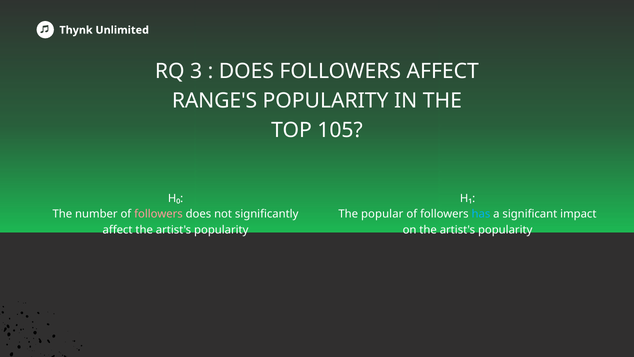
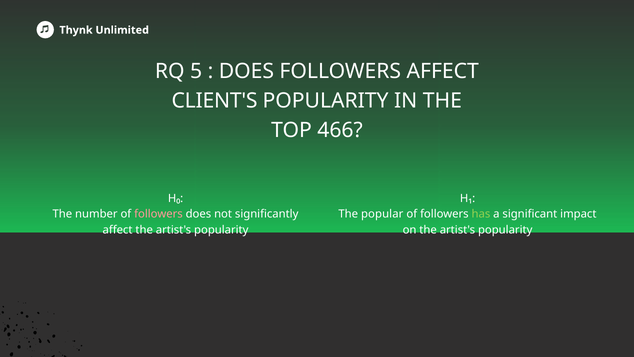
3: 3 -> 5 (196, 71)
RANGE'S: RANGE'S -> CLIENT'S (215, 101)
105: 105 -> 466 (340, 130)
has colour: light blue -> light green (481, 214)
